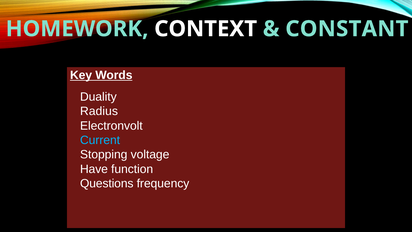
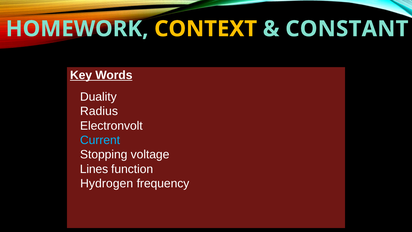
CONTEXT colour: white -> yellow (206, 29)
Have: Have -> Lines (94, 169)
Questions: Questions -> Hydrogen (107, 183)
